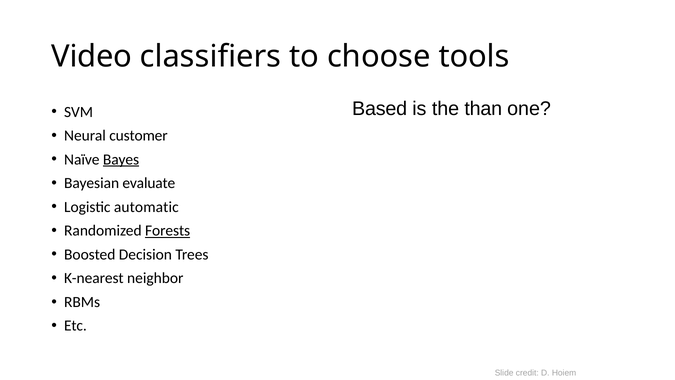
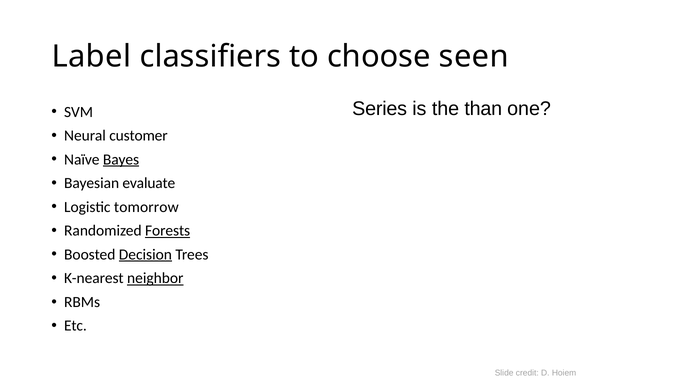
Video: Video -> Label (91, 57)
tools: tools -> seen (474, 57)
Based: Based -> Series (380, 108)
automatic: automatic -> tomorrow (146, 207)
Decision underline: none -> present (145, 254)
neighbor underline: none -> present (155, 278)
